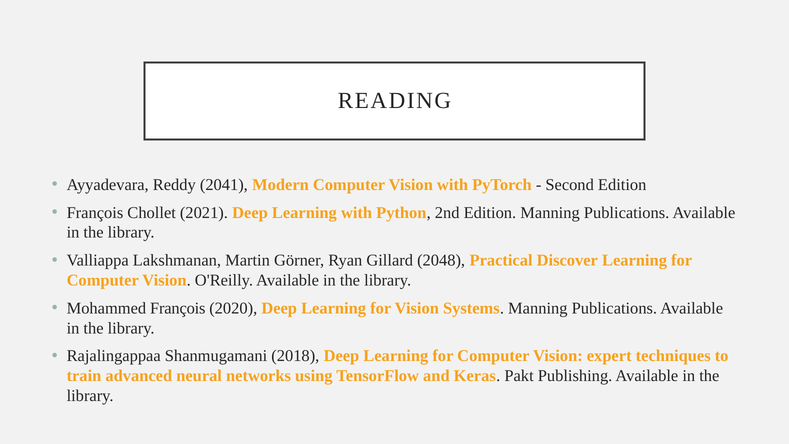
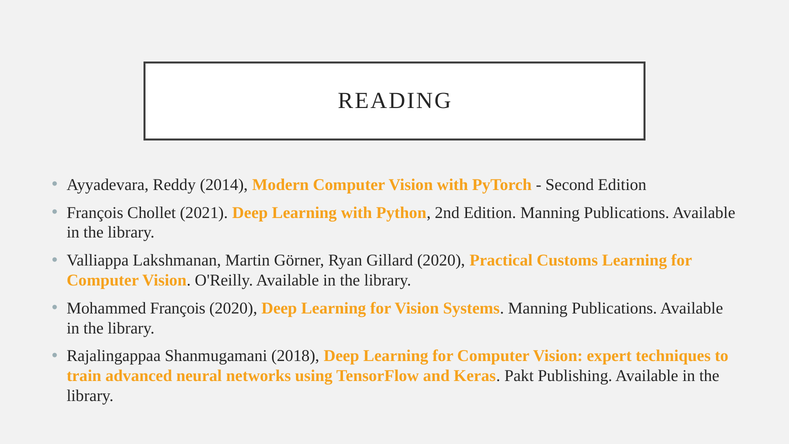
2041: 2041 -> 2014 (224, 185)
Gillard 2048: 2048 -> 2020 (441, 260)
Discover: Discover -> Customs (567, 260)
